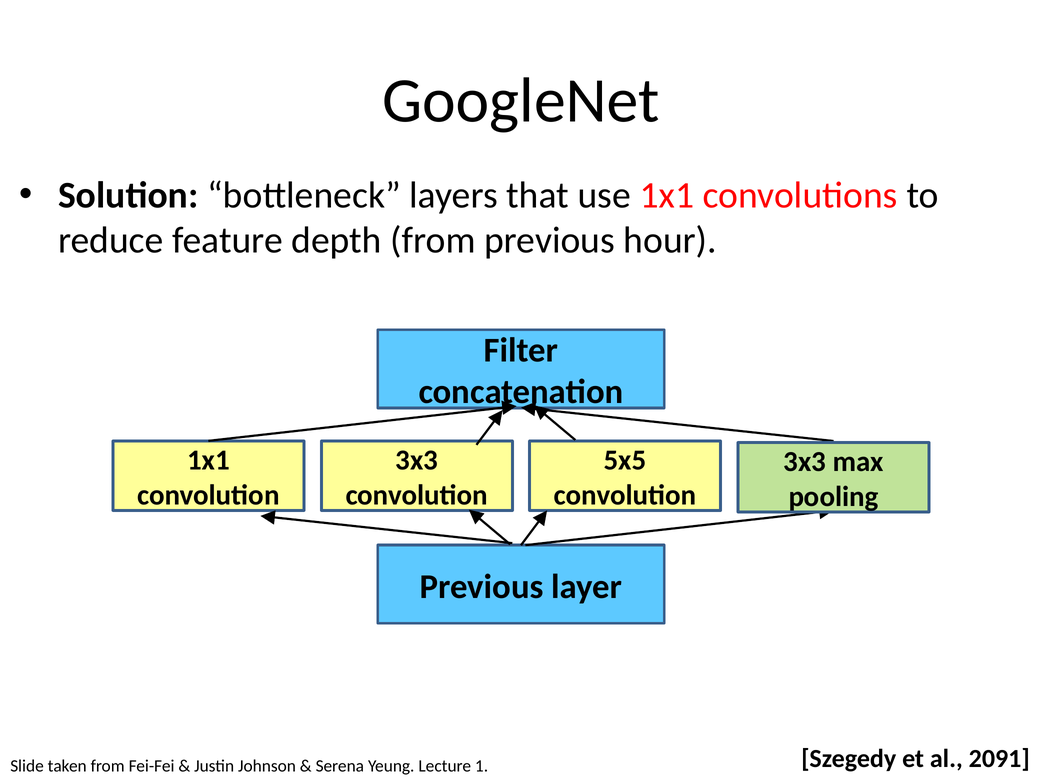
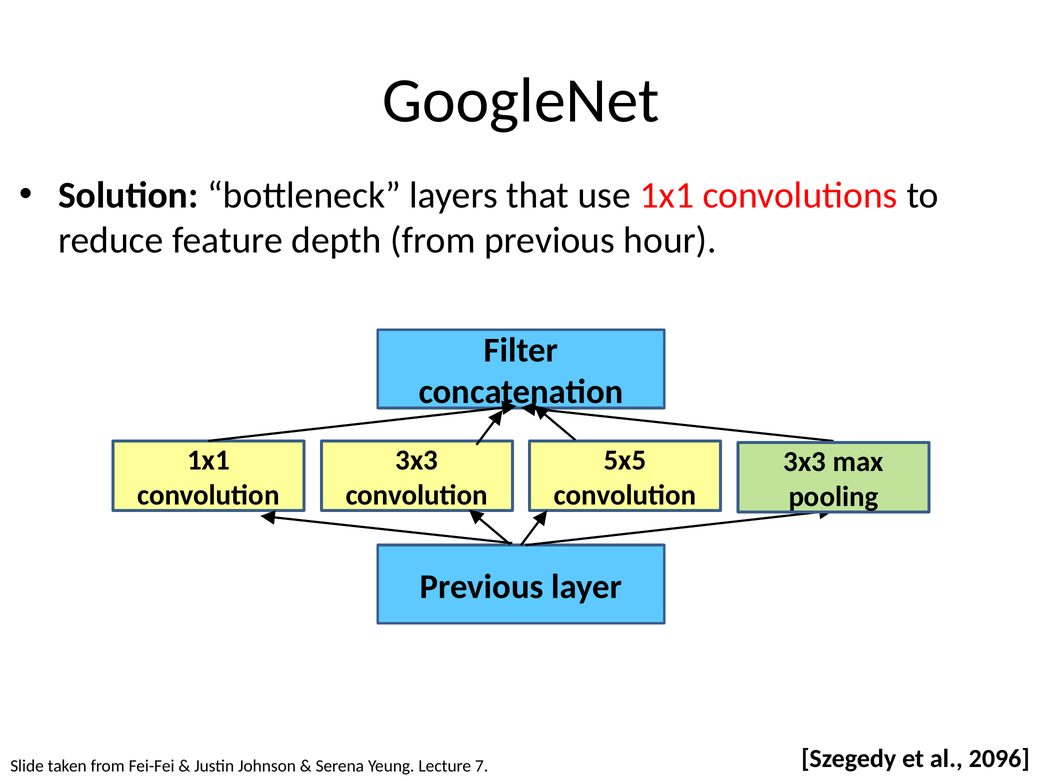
1: 1 -> 7 (482, 767)
2091: 2091 -> 2096 (999, 759)
